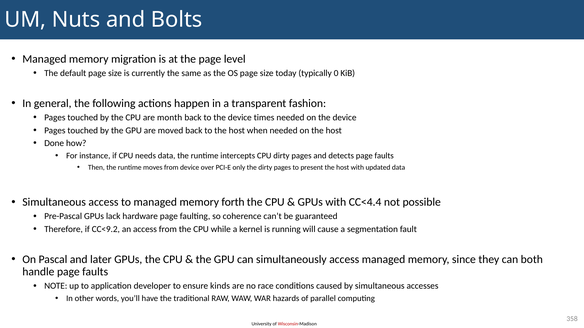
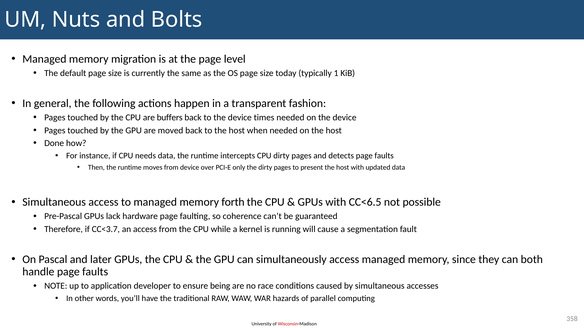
0: 0 -> 1 (336, 73)
month: month -> buffers (170, 118)
CC<4.4: CC<4.4 -> CC<6.5 (365, 202)
CC<9.2: CC<9.2 -> CC<3.7 (106, 230)
kinds: kinds -> being (220, 286)
